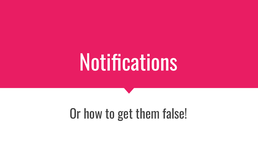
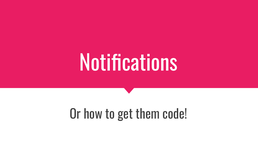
false: false -> code (175, 115)
